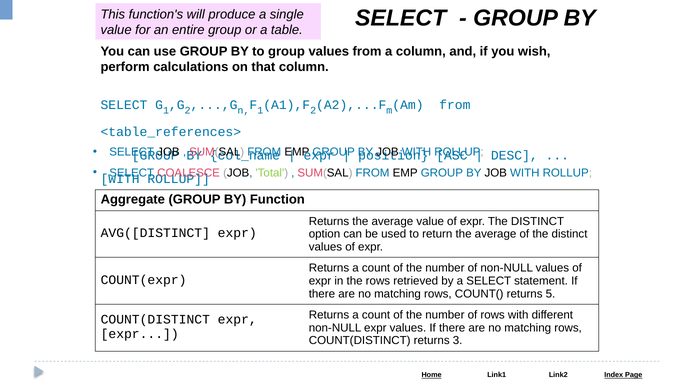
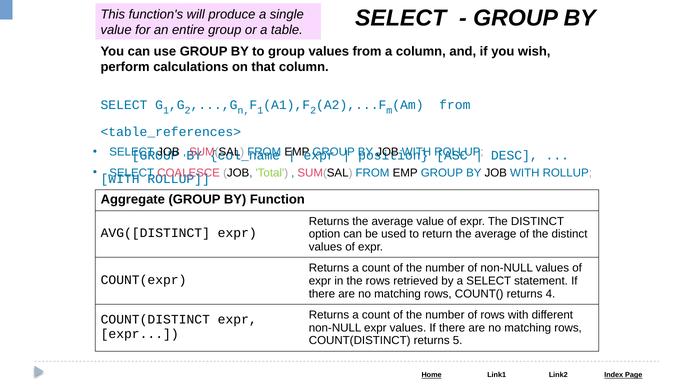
5: 5 -> 4 (551, 294)
3: 3 -> 5 (458, 341)
